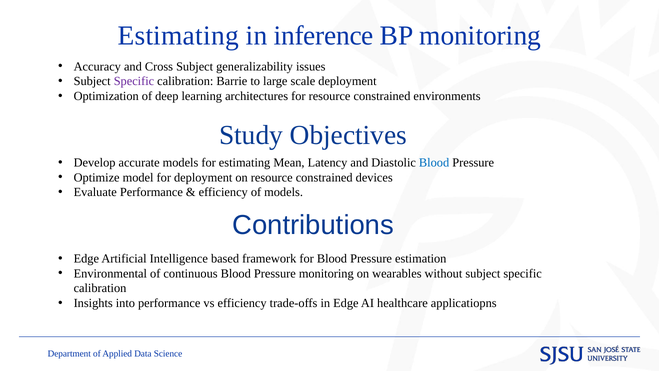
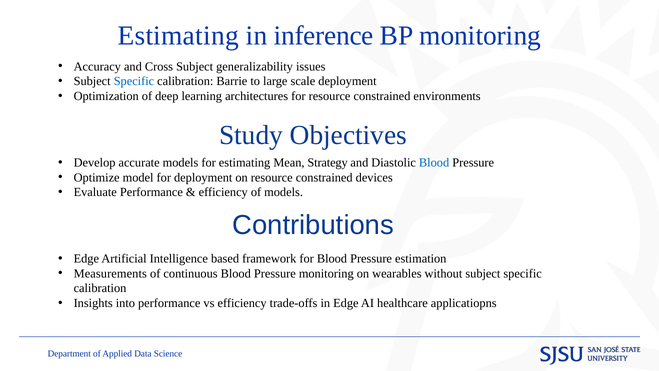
Specific colour: purple -> blue (134, 81)
Latency: Latency -> Strategy (328, 162)
Environmental: Environmental -> Measurements (110, 273)
